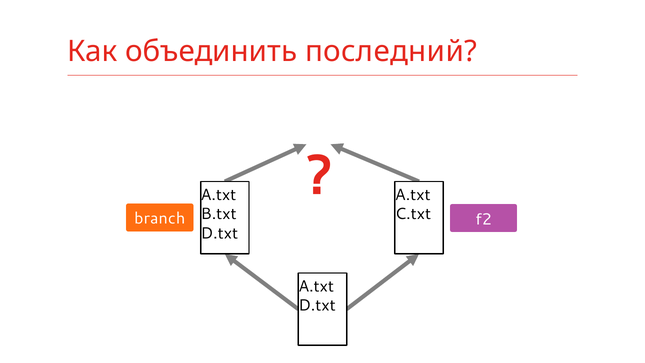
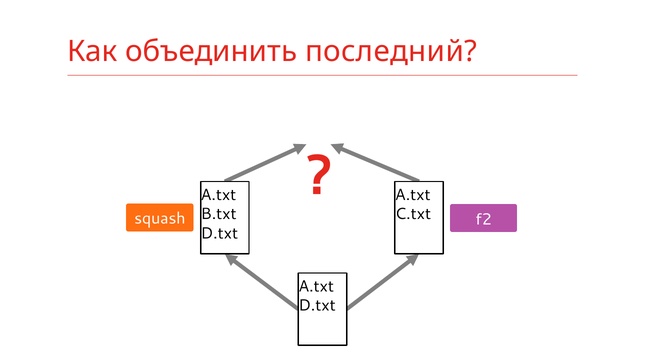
branch: branch -> squash (160, 219)
